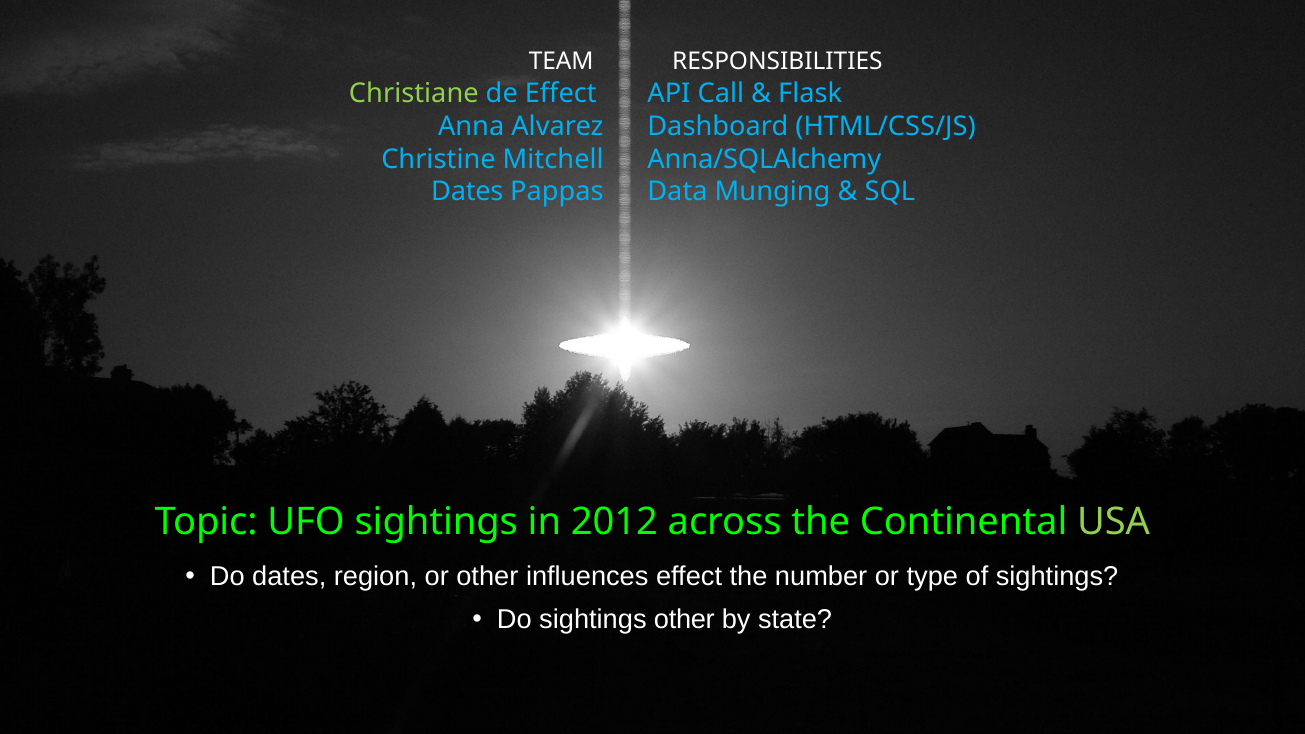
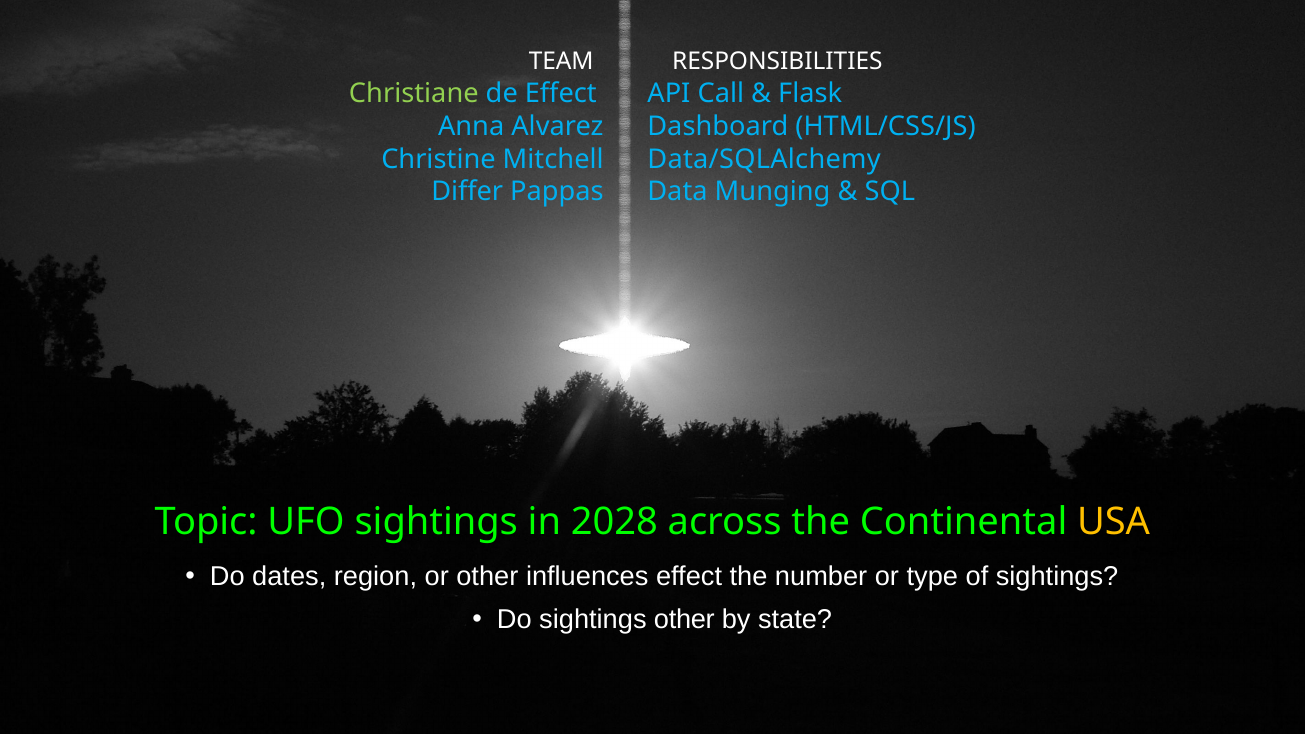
Anna/SQLAlchemy: Anna/SQLAlchemy -> Data/SQLAlchemy (764, 159)
Dates: Dates -> Differ (467, 192)
2012: 2012 -> 2028 (614, 522)
USA colour: light green -> yellow (1114, 522)
